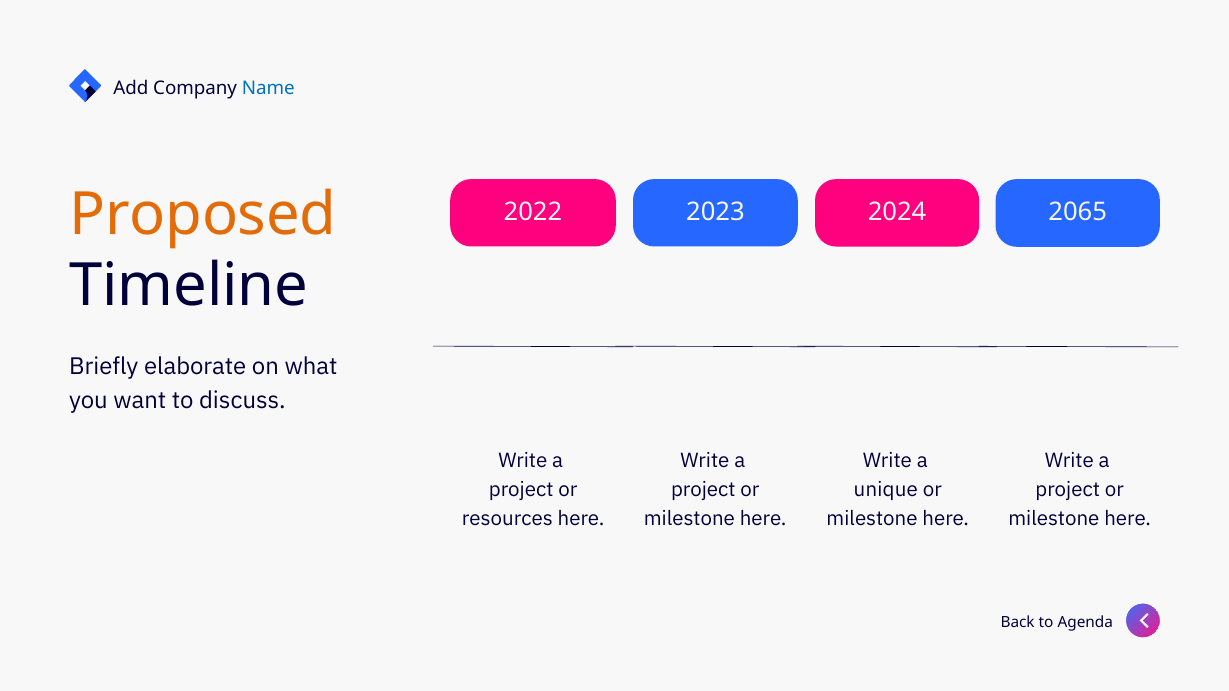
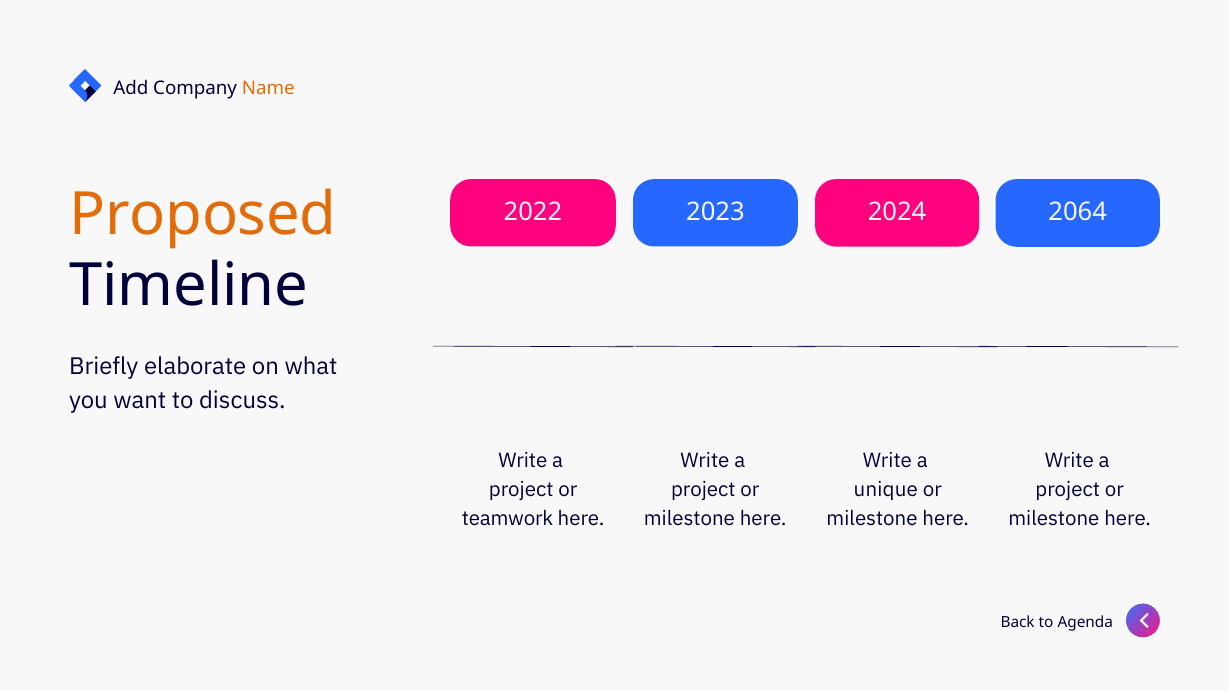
Name colour: blue -> orange (268, 89)
2065: 2065 -> 2064 (1078, 213)
resources: resources -> teamwork (507, 519)
